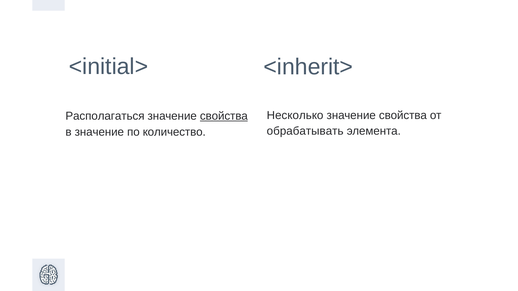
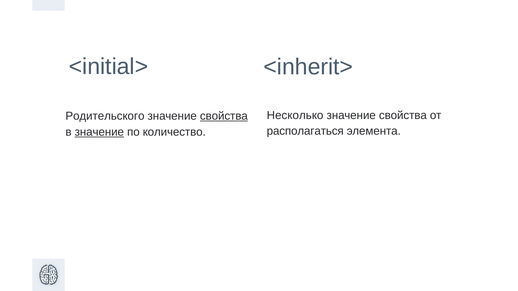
Располагаться: Располагаться -> Родительского (105, 116)
обрабатывать: обрабатывать -> располагаться (305, 131)
значение underline: none -> present (99, 132)
